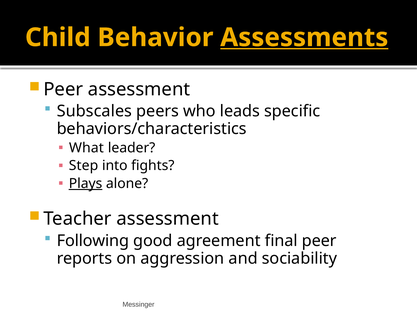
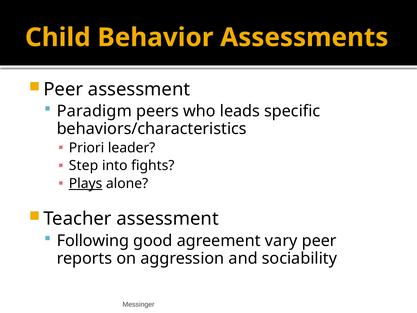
Assessments underline: present -> none (304, 37)
Subscales: Subscales -> Paradigm (94, 111)
What: What -> Priori (87, 148)
final: final -> vary (281, 241)
